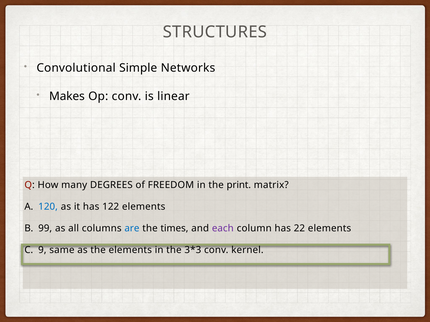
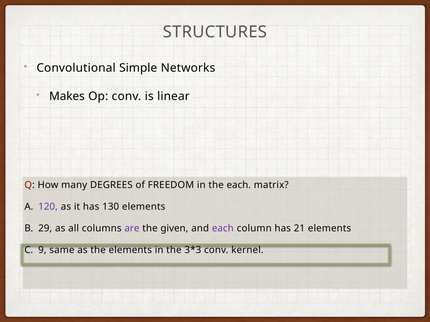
the print: print -> each (239, 185)
120 colour: blue -> purple (48, 207)
122: 122 -> 130 (111, 207)
99: 99 -> 29 (45, 229)
are colour: blue -> purple (132, 229)
times: times -> given (174, 229)
22: 22 -> 21 (299, 229)
